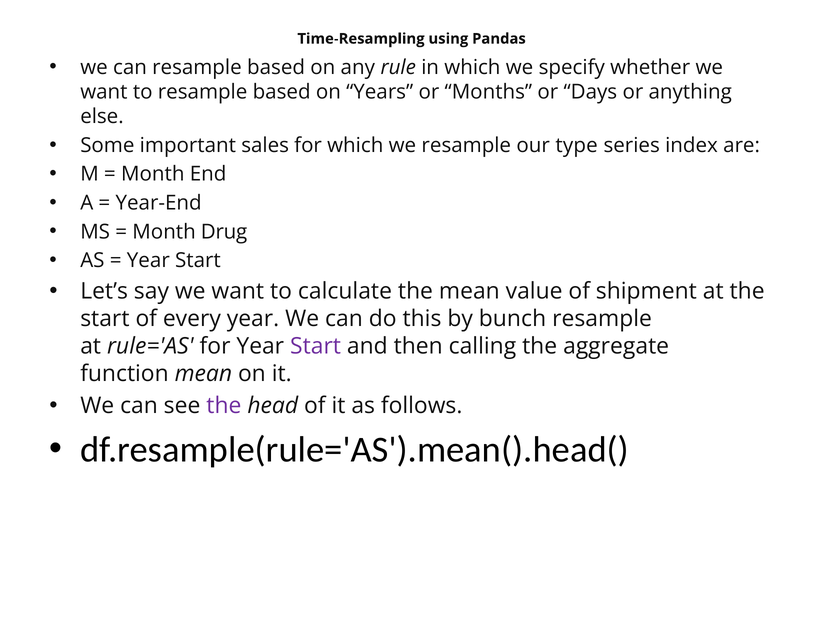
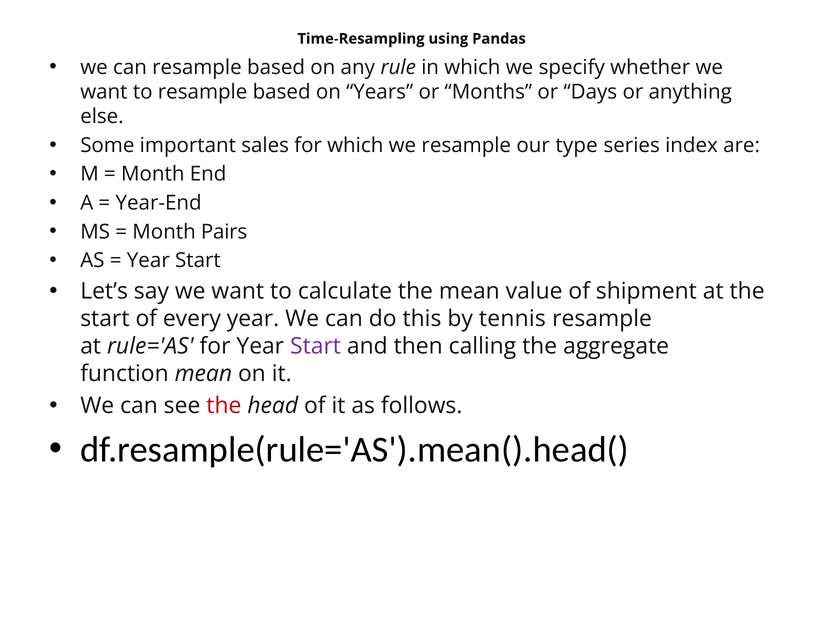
Drug: Drug -> Pairs (224, 232)
bunch: bunch -> tennis (512, 319)
the colour: purple -> red (224, 406)
